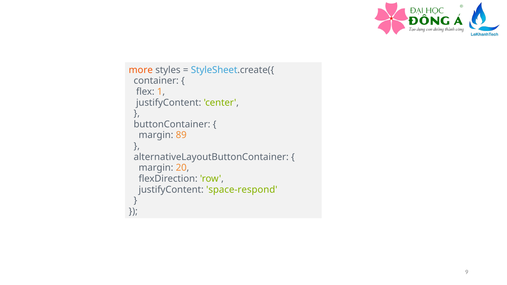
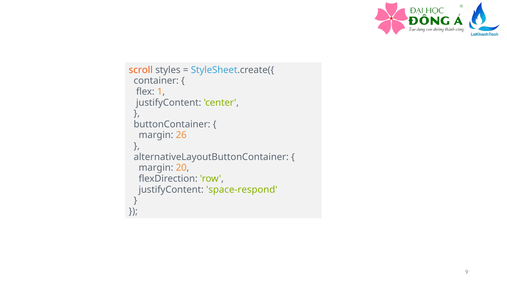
more: more -> scroll (141, 70)
89: 89 -> 26 (181, 135)
